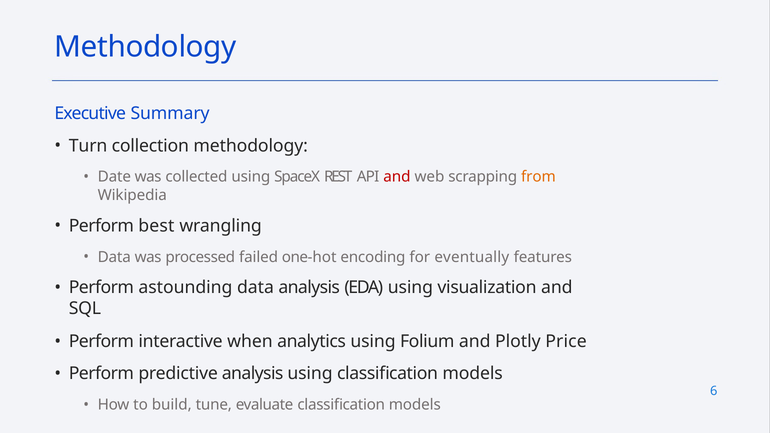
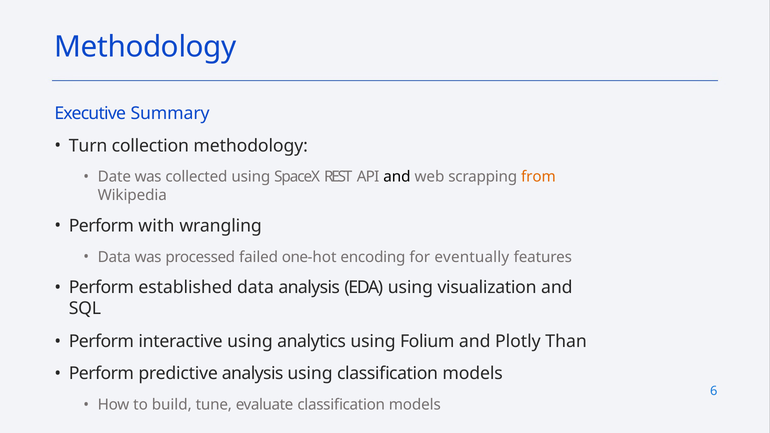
and colour: red -> black (397, 177)
best: best -> with (156, 226)
astounding: astounding -> established (185, 287)
interactive when: when -> using (250, 342)
Price: Price -> Than (566, 342)
